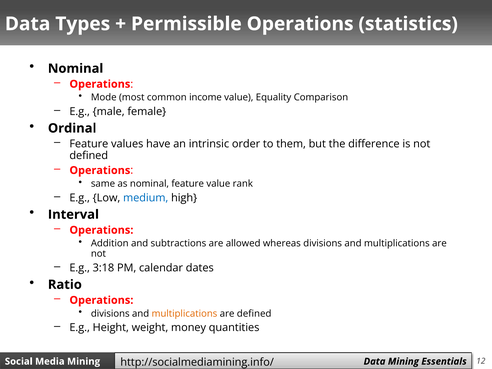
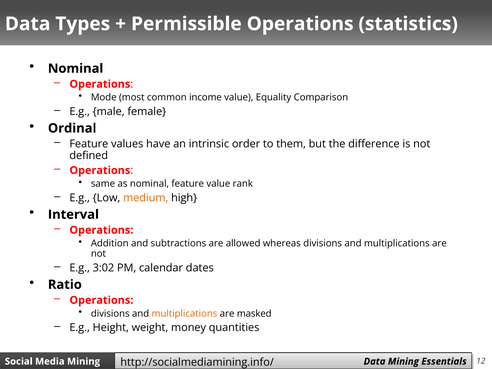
medium colour: blue -> orange (146, 198)
3:18: 3:18 -> 3:02 (103, 268)
are defined: defined -> masked (254, 314)
